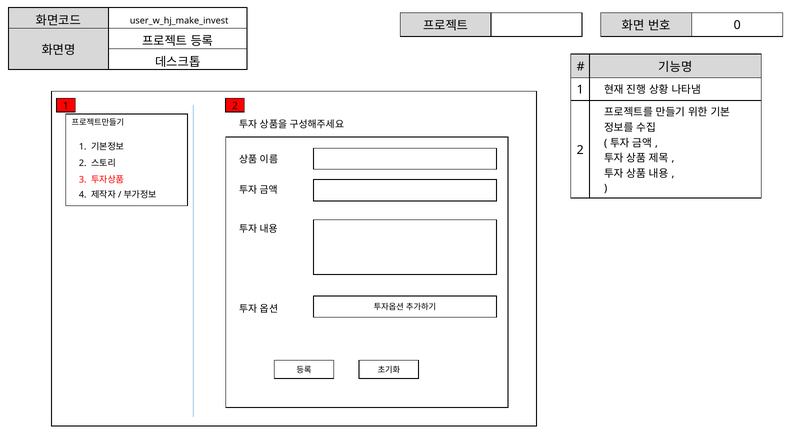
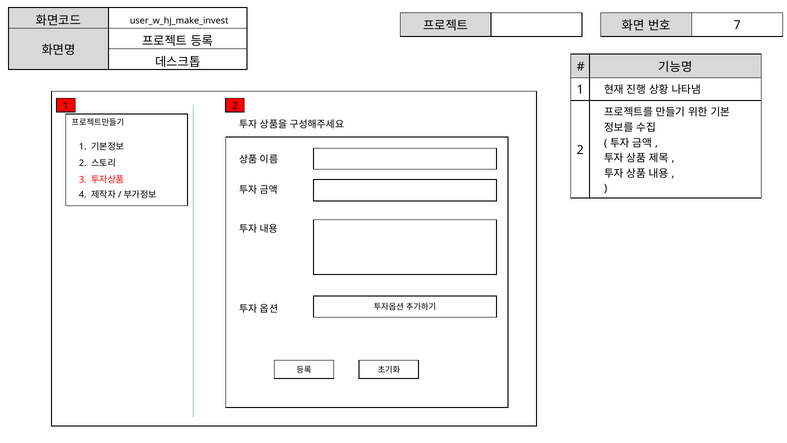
0: 0 -> 7 (737, 25)
